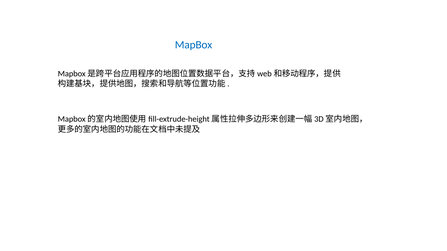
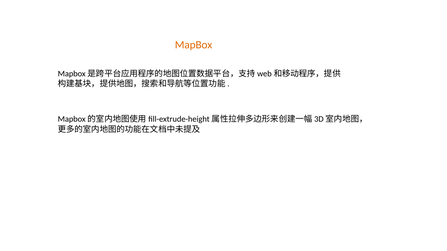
MapBox colour: blue -> orange (194, 45)
